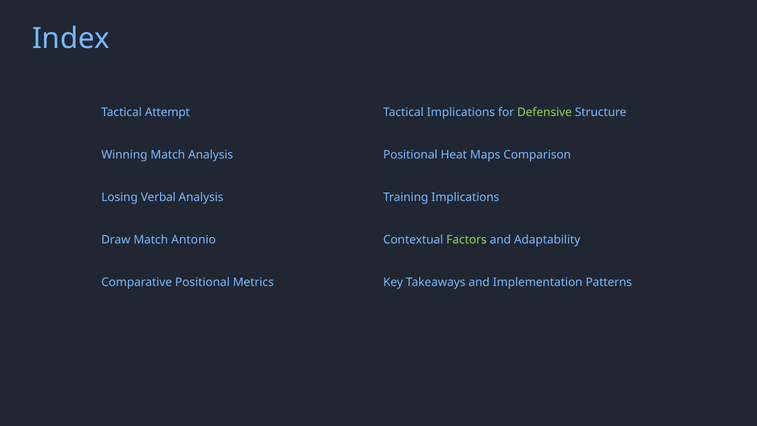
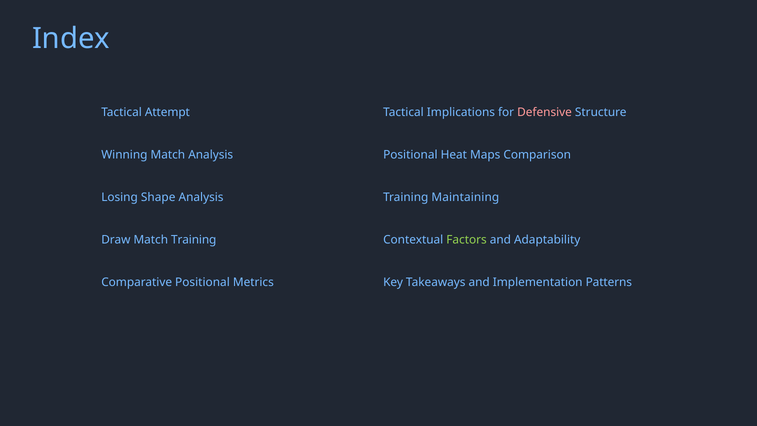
Defensive colour: light green -> pink (545, 112)
Verbal: Verbal -> Shape (158, 197)
Training Implications: Implications -> Maintaining (465, 197)
Match Antonio: Antonio -> Training (194, 240)
